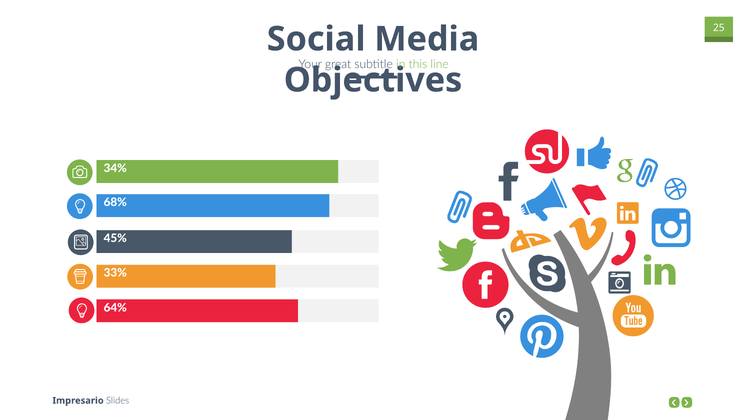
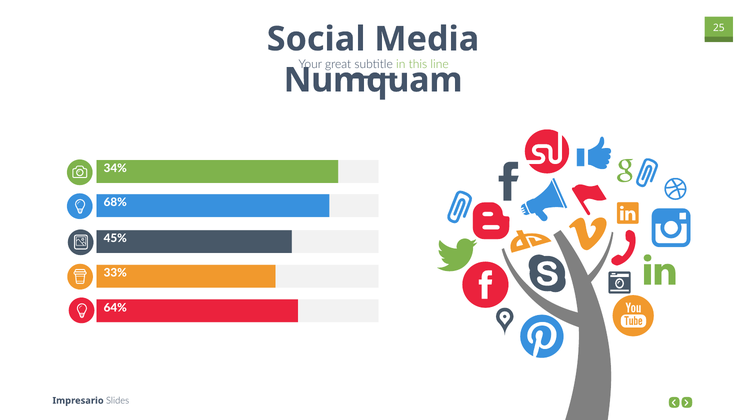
Objectives: Objectives -> Numquam (373, 80)
